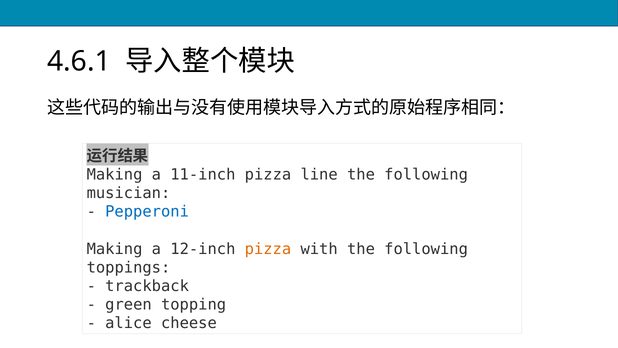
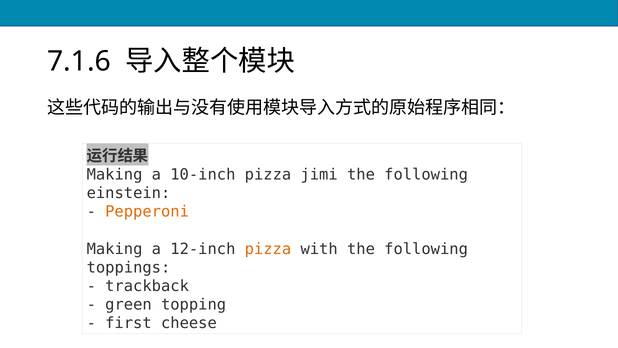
4.6.1: 4.6.1 -> 7.1.6 (79, 61)
11-inch: 11-inch -> 10-inch (203, 174)
line: line -> jimi (319, 174)
musician: musician -> einstein (128, 193)
Pepperoni colour: blue -> orange (147, 212)
alice: alice -> first (128, 323)
